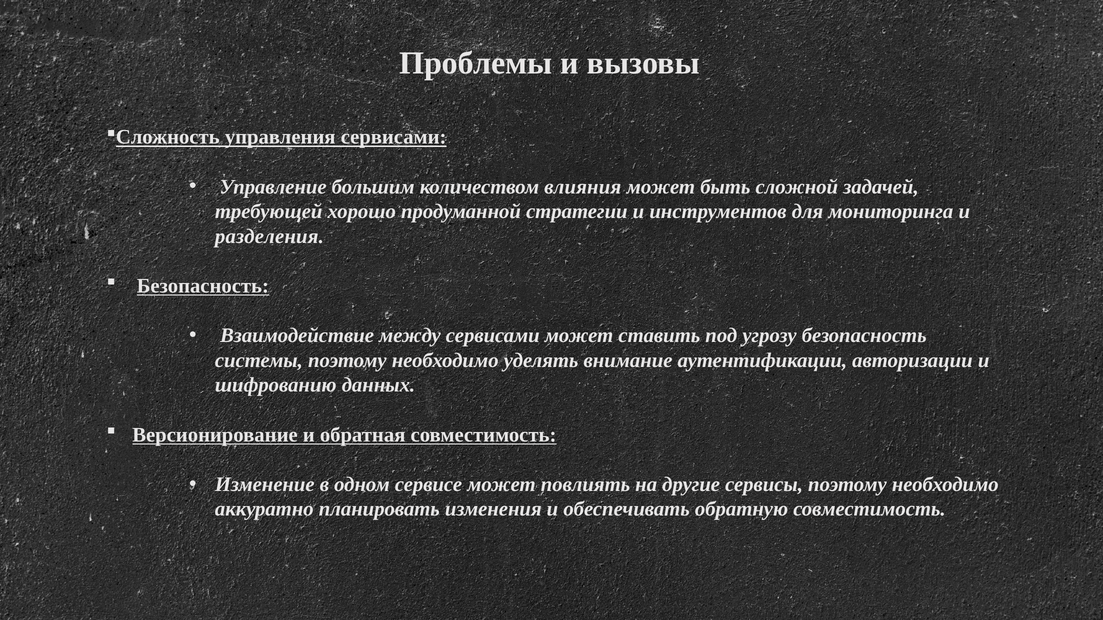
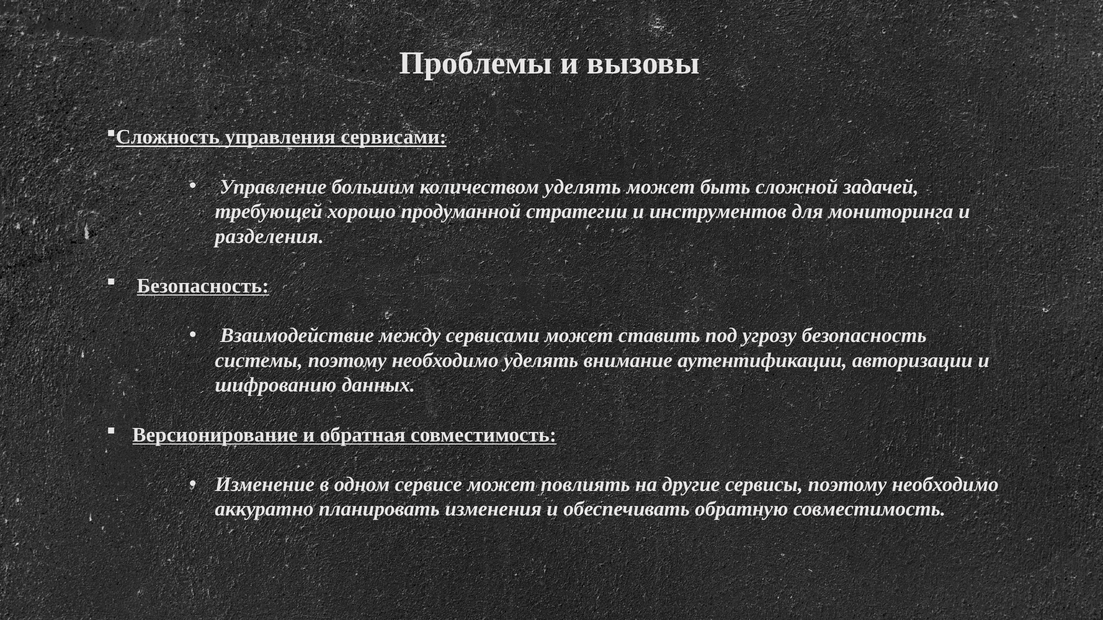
количеством влияния: влияния -> уделять (583, 187)
